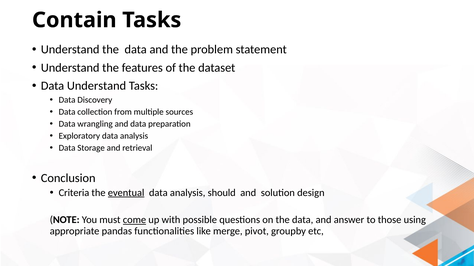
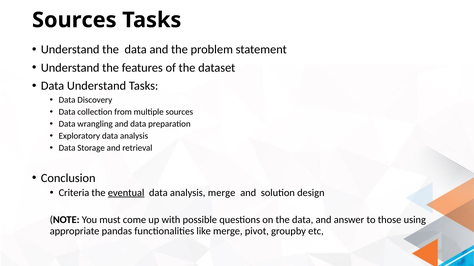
Contain: Contain -> Sources (74, 20)
analysis should: should -> merge (222, 193)
come underline: present -> none (134, 220)
